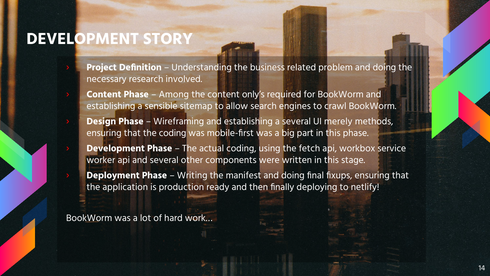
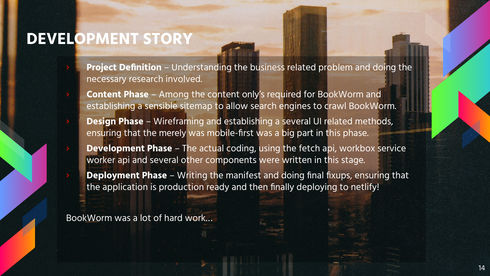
UI merely: merely -> related (338, 121)
the coding: coding -> merely (173, 133)
